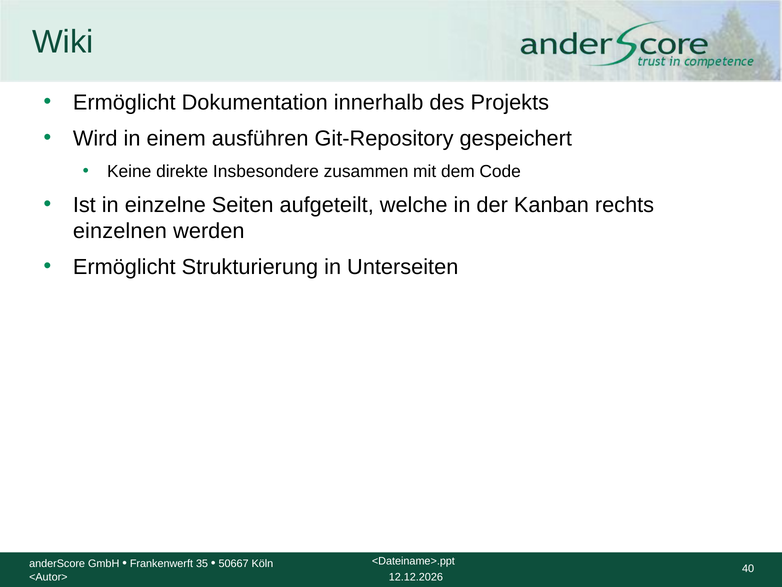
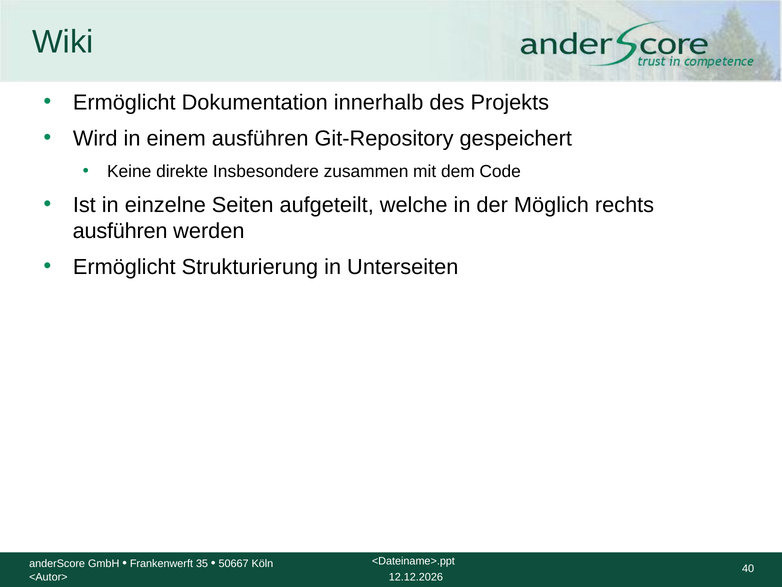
Kanban: Kanban -> Möglich (551, 205)
einzelnen: einzelnen -> ausführen (120, 231)
